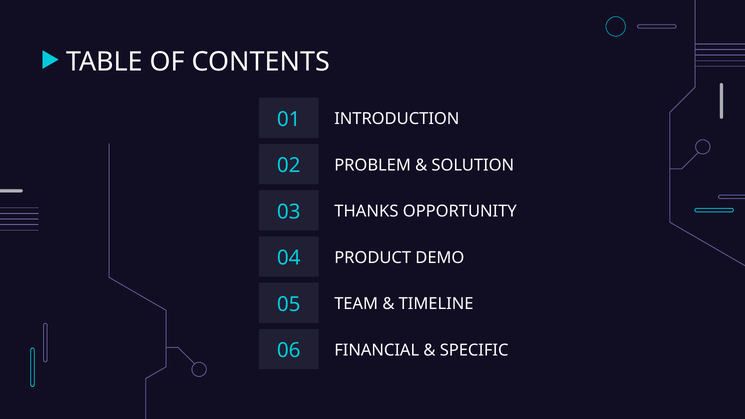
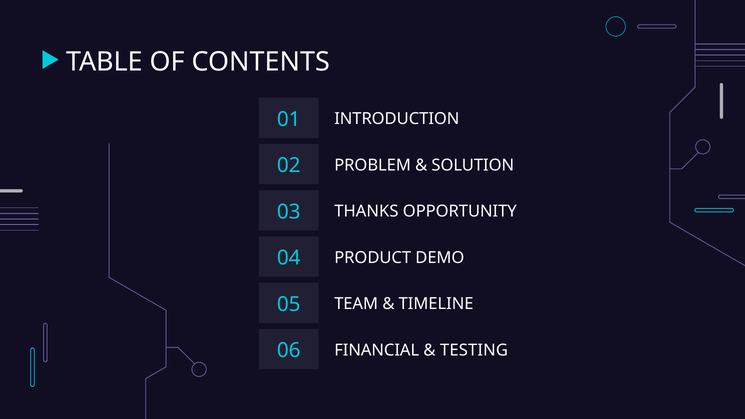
SPECIFIC: SPECIFIC -> TESTING (474, 350)
